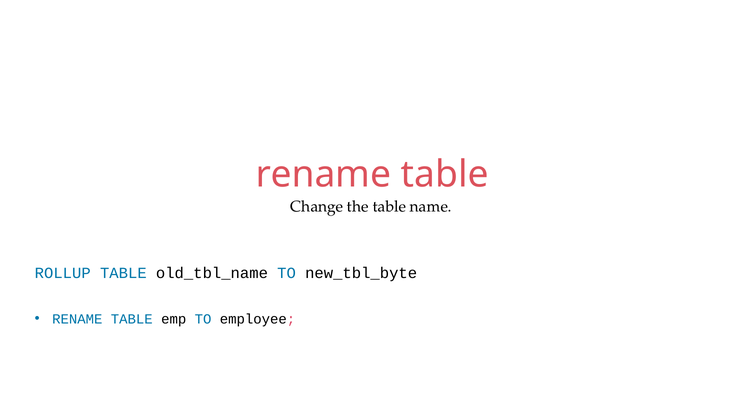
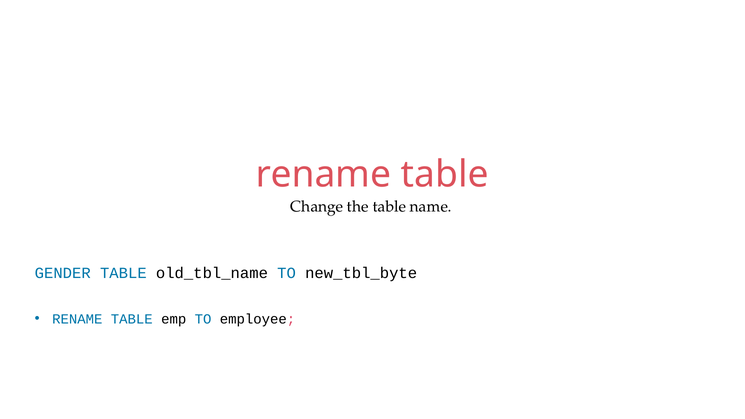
ROLLUP: ROLLUP -> GENDER (63, 273)
